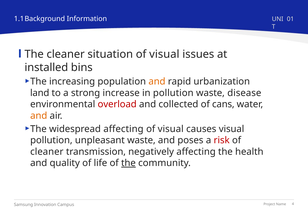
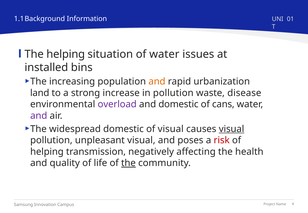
The cleaner: cleaner -> helping (66, 54)
situation of visual: visual -> water (164, 54)
overload colour: red -> purple (117, 104)
and collected: collected -> domestic (178, 104)
and colour: orange -> purple (39, 116)
widespread affecting: affecting -> domestic (124, 129)
visual underline: none -> present (232, 129)
unpleasant waste: waste -> visual (141, 141)
cleaner: cleaner -> helping (47, 152)
